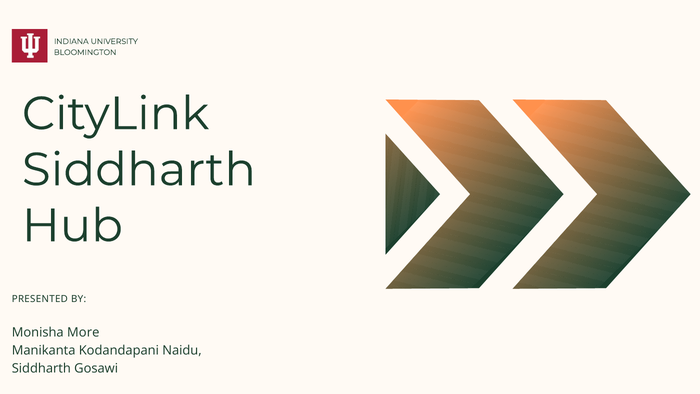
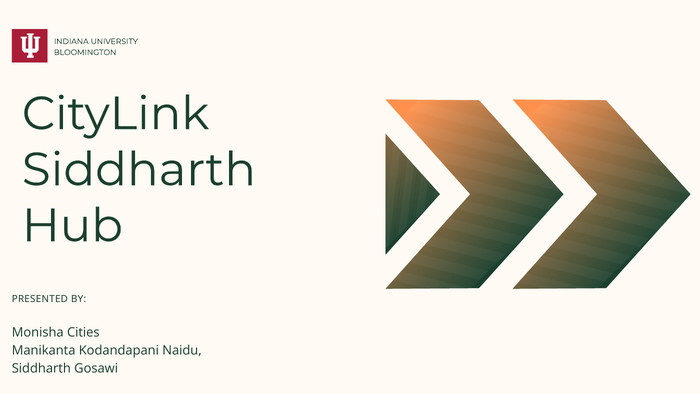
More: More -> Cities (83, 332)
